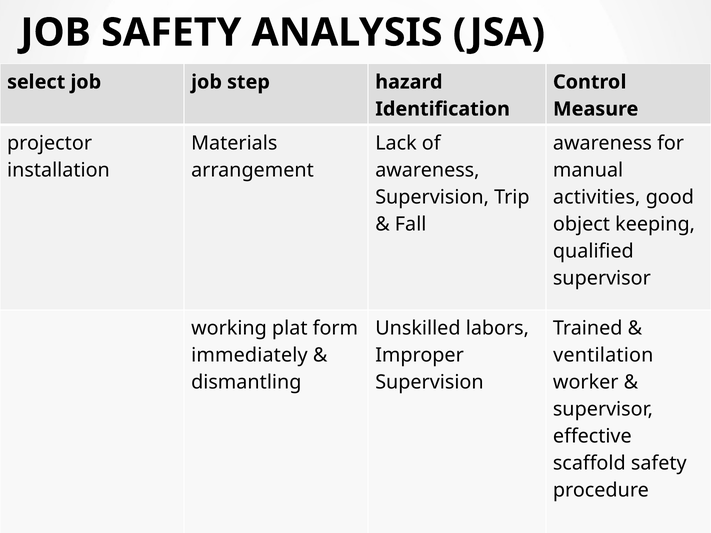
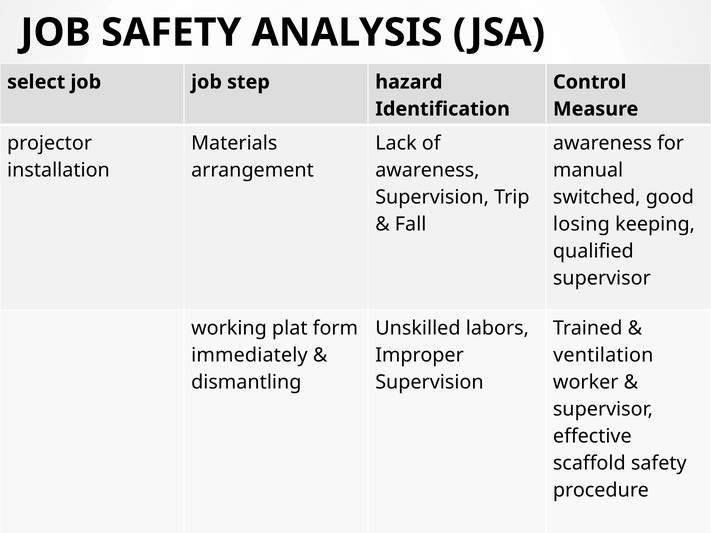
activities: activities -> switched (597, 197)
object: object -> losing (581, 224)
